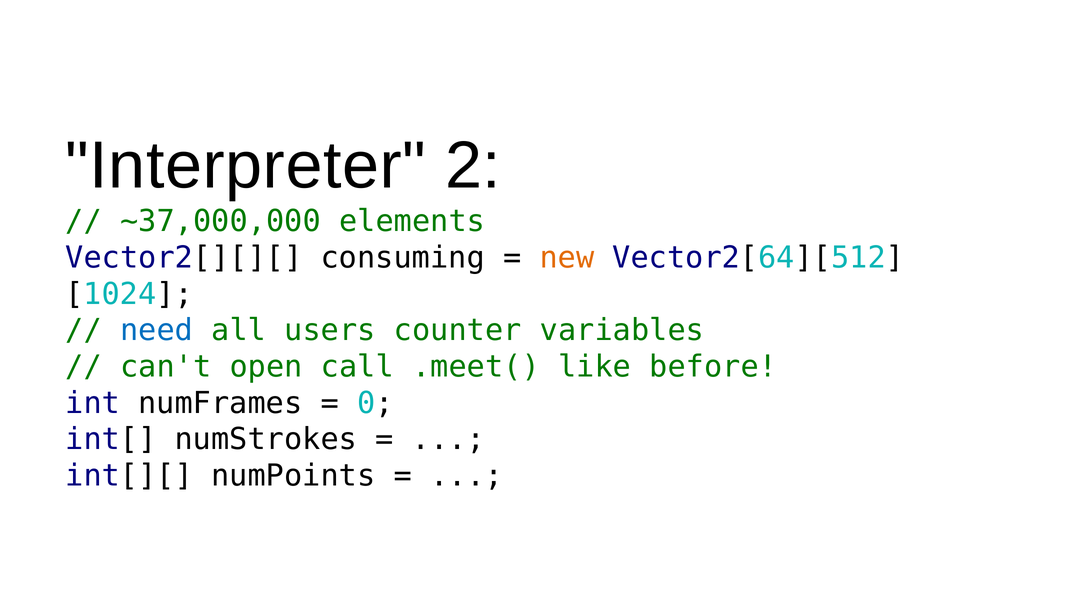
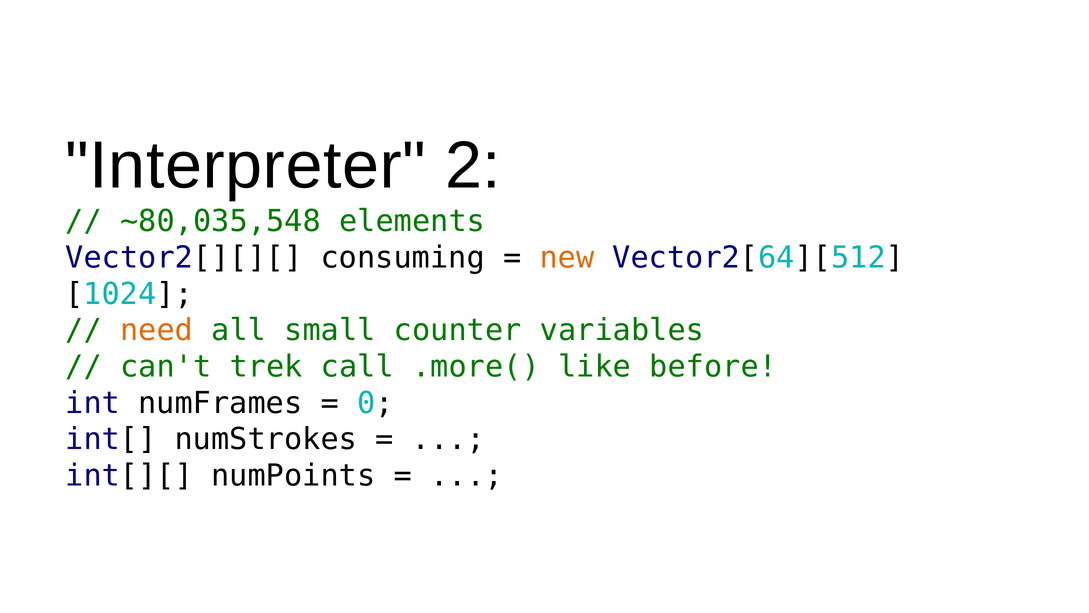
~37,000,000: ~37,000,000 -> ~80,035,548 (220, 221)
need colour: blue -> orange (157, 330)
users: users -> small (330, 330)
open: open -> trek (266, 366)
.meet(: .meet( -> .more( (476, 366)
